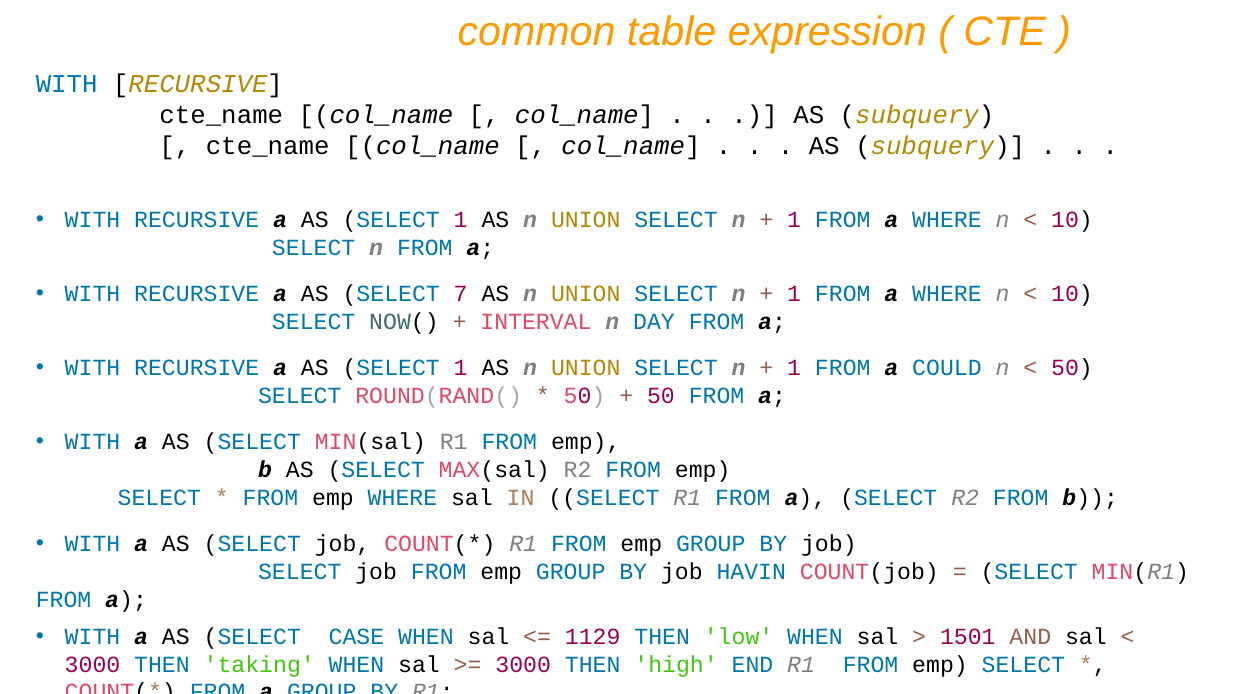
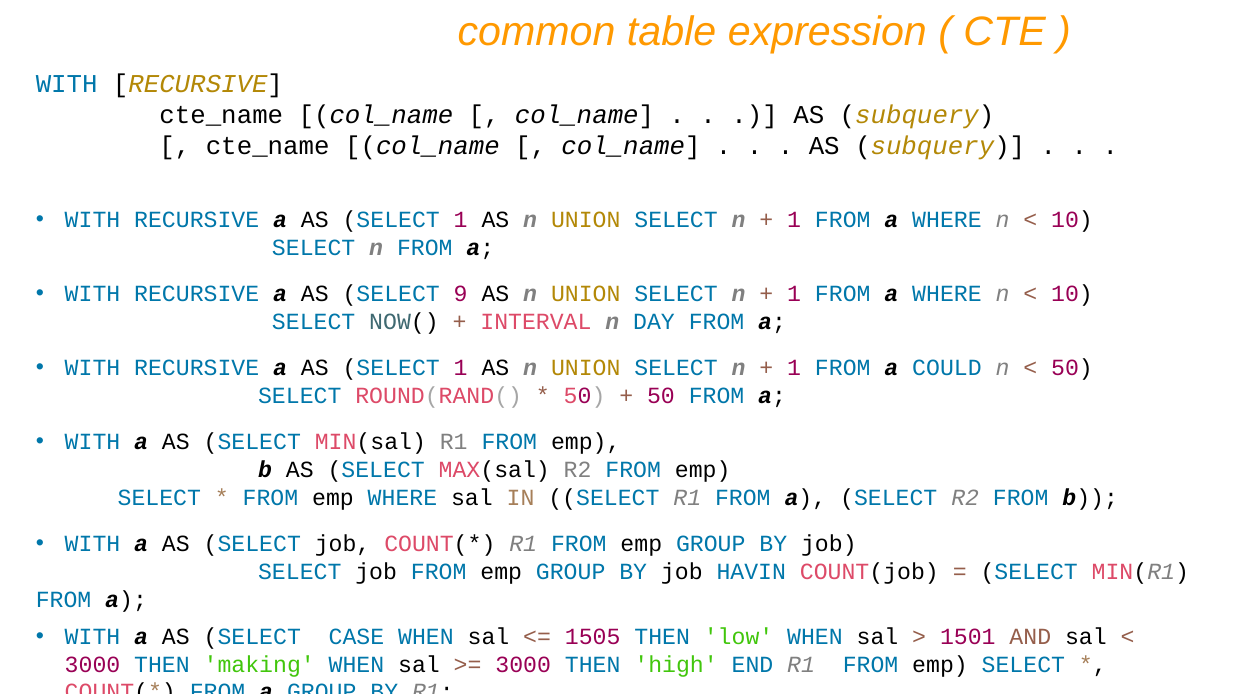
7: 7 -> 9 (461, 295)
1129: 1129 -> 1505 (593, 637)
taking: taking -> making (259, 665)
